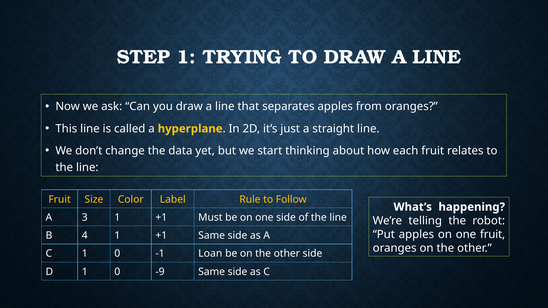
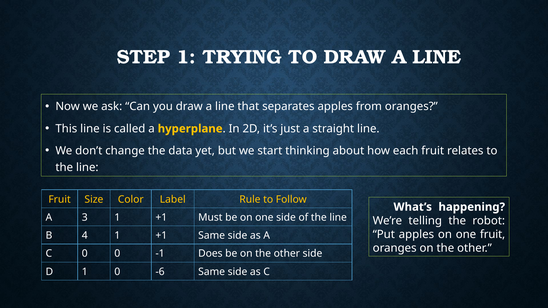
C 1: 1 -> 0 (85, 254)
Loan: Loan -> Does (210, 254)
-9: -9 -> -6 (160, 272)
